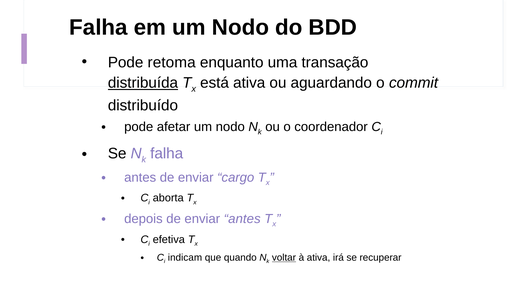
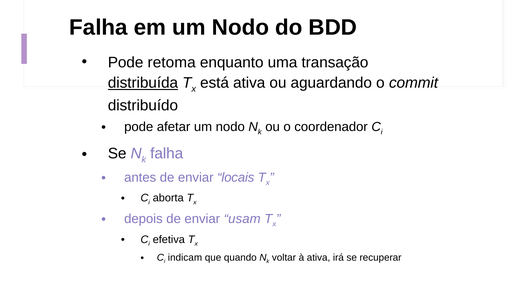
cargo: cargo -> locais (236, 178)
enviar antes: antes -> usam (242, 219)
voltar underline: present -> none (284, 258)
